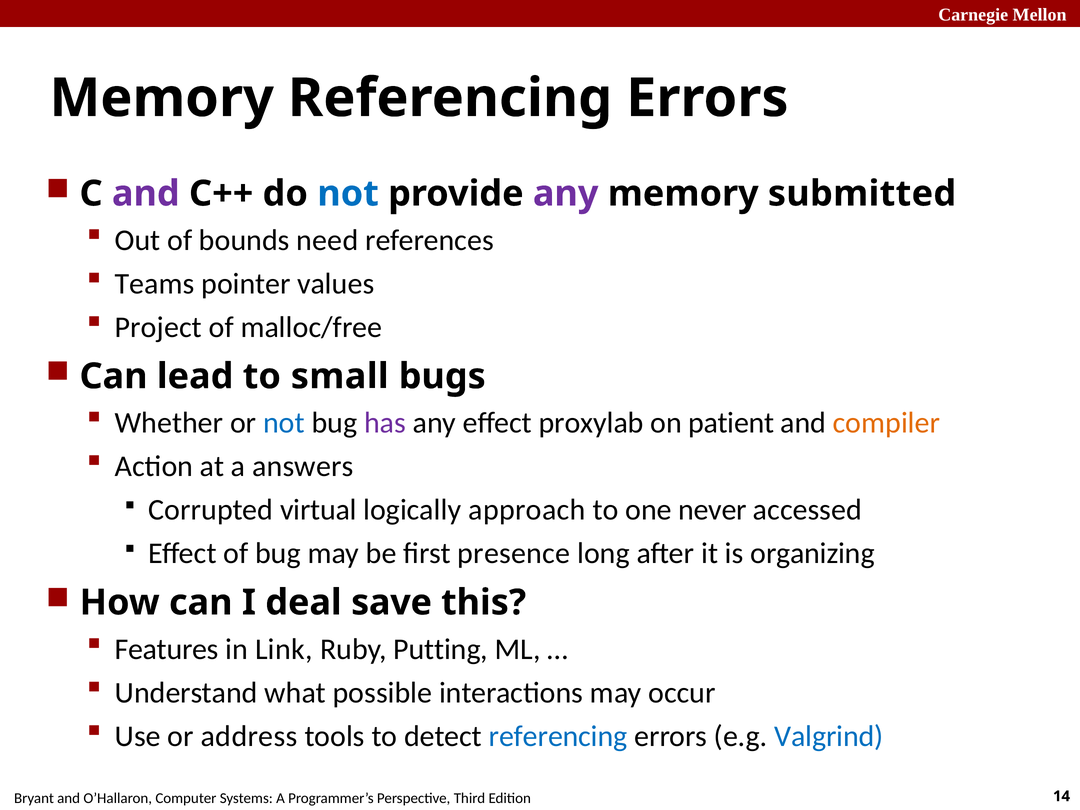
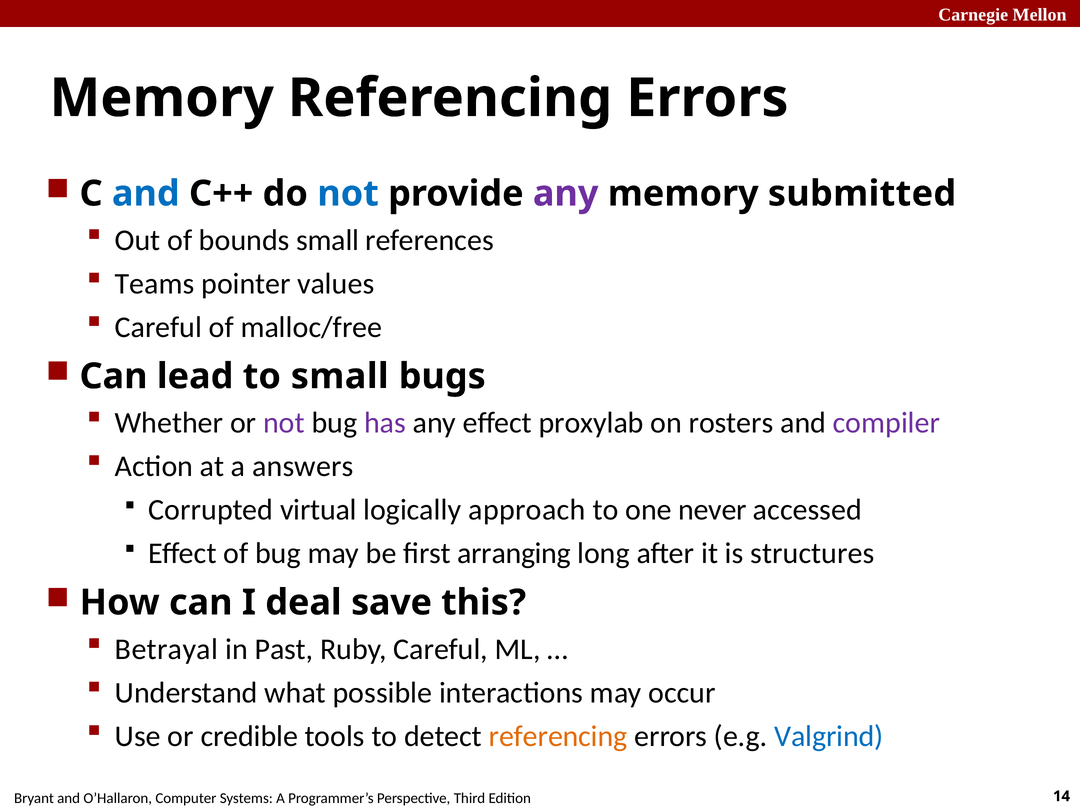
and colour: purple -> blue (146, 194)
bounds need: need -> small (328, 240)
Project: Project -> Careful (158, 327)
not colour: blue -> purple (284, 423)
patient: patient -> rosters (731, 423)
compiler colour: orange -> purple (887, 423)
presence: presence -> arranging (514, 554)
organizing: organizing -> structures (812, 554)
Features: Features -> Betrayal (166, 649)
Link: Link -> Past (284, 649)
Ruby Putting: Putting -> Careful (441, 649)
address: address -> credible (249, 736)
referencing colour: blue -> orange (558, 736)
